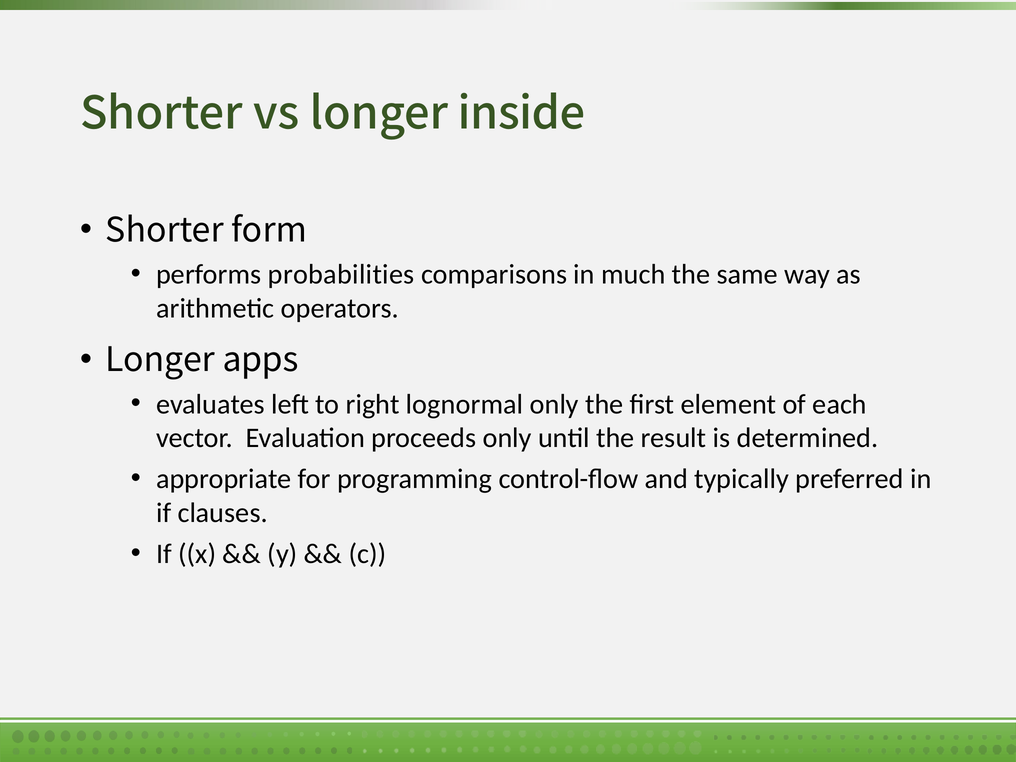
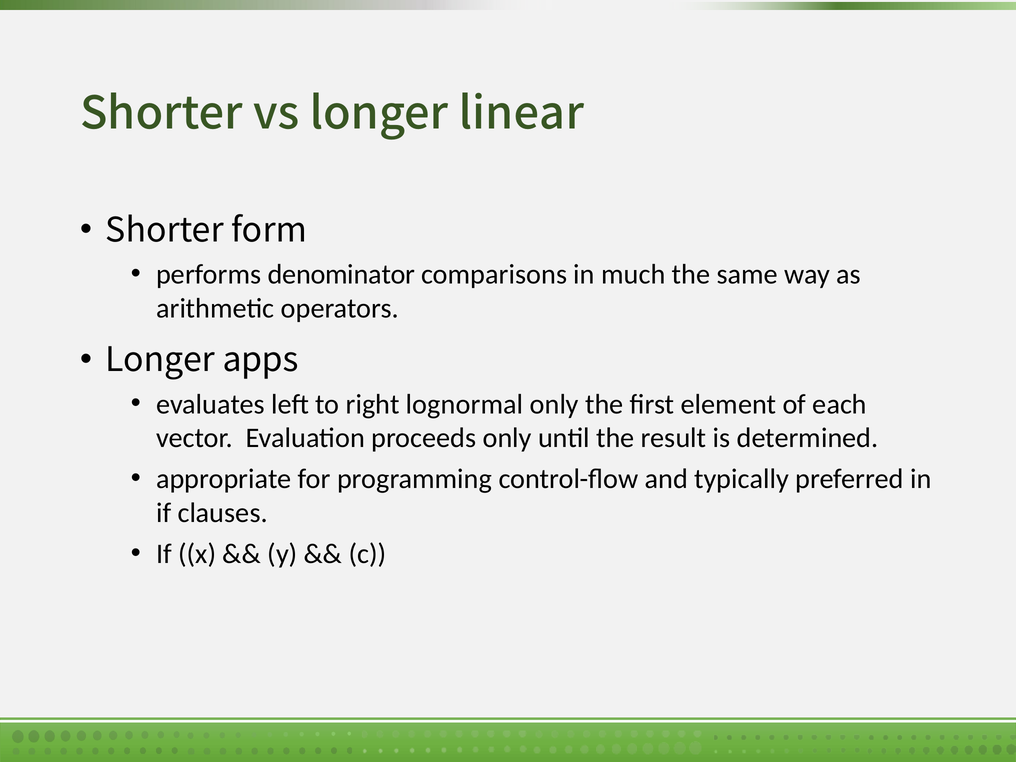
inside: inside -> linear (521, 114)
probabilities: probabilities -> denominator (341, 275)
